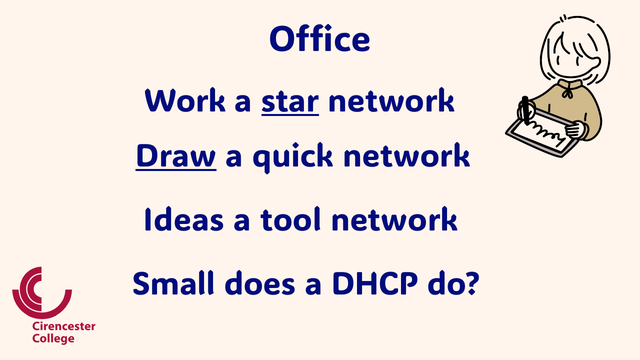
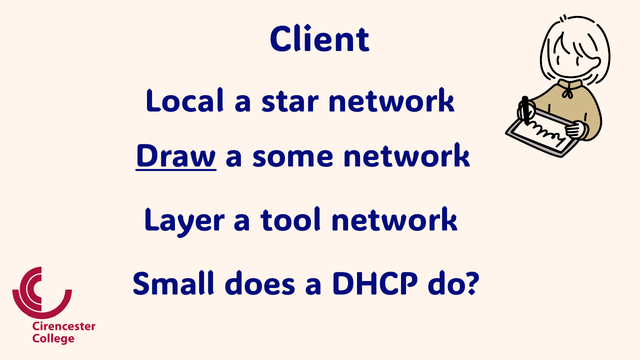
Office: Office -> Client (320, 39)
Work: Work -> Local (185, 101)
star underline: present -> none (290, 101)
quick: quick -> some (293, 156)
Ideas: Ideas -> Layer (184, 220)
